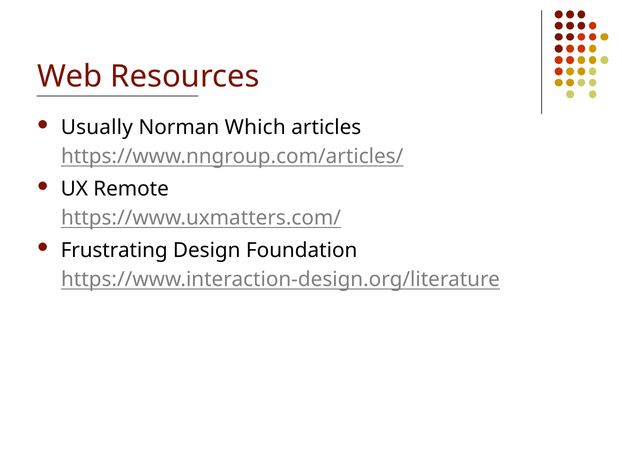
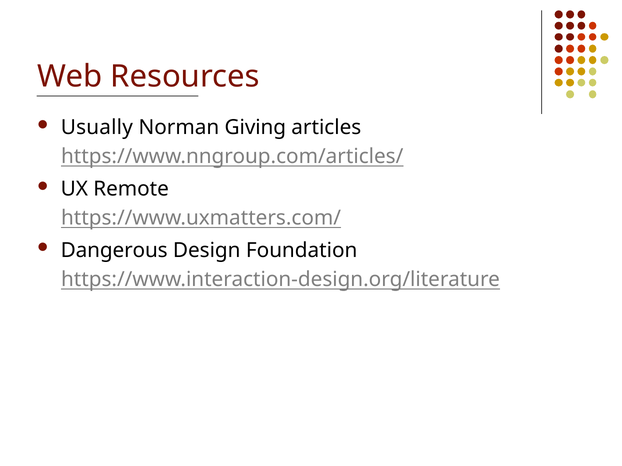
Which: Which -> Giving (255, 128)
Frustrating: Frustrating -> Dangerous (114, 251)
